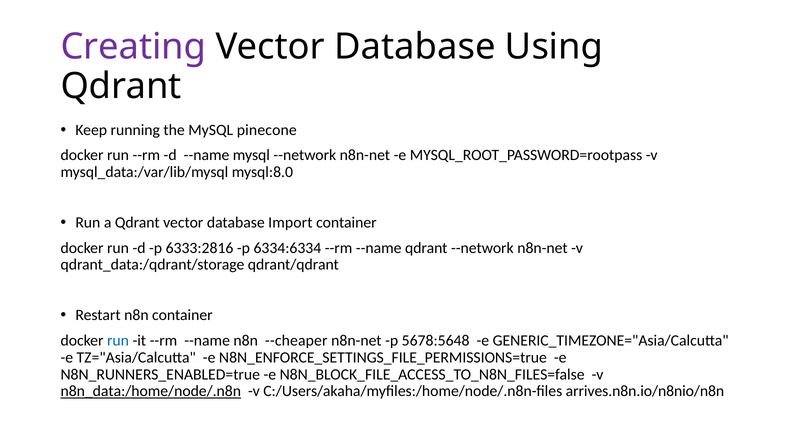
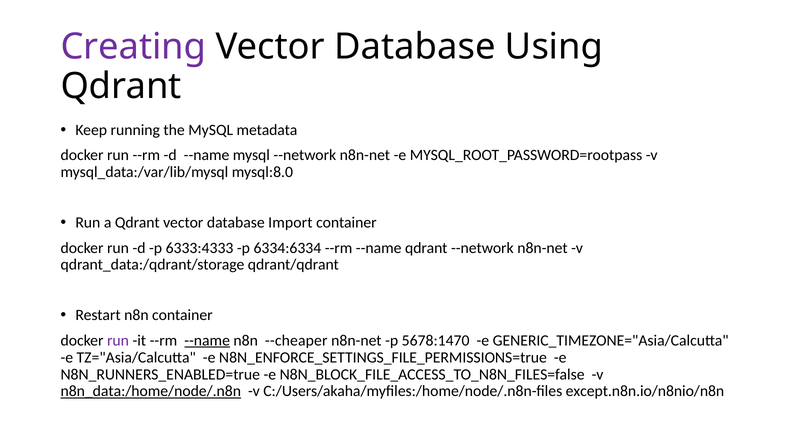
pinecone: pinecone -> metadata (267, 130)
6333:2816: 6333:2816 -> 6333:4333 (200, 248)
run colour: blue -> purple (118, 341)
--name underline: none -> present (207, 341)
5678:5648: 5678:5648 -> 5678:1470 (436, 341)
arrives.n8n.io/n8nio/n8n: arrives.n8n.io/n8nio/n8n -> except.n8n.io/n8nio/n8n (645, 392)
